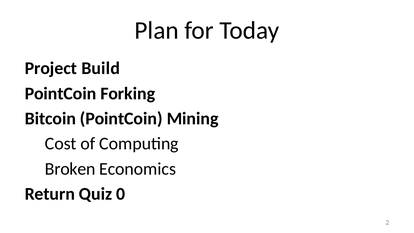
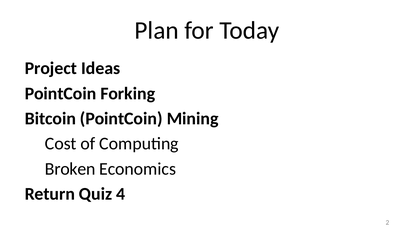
Build: Build -> Ideas (101, 68)
0: 0 -> 4 (121, 194)
